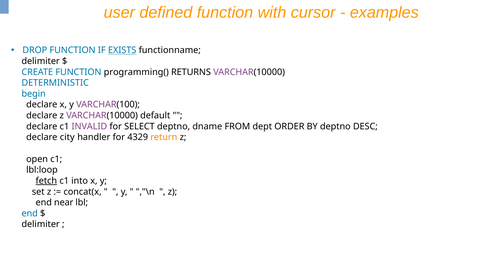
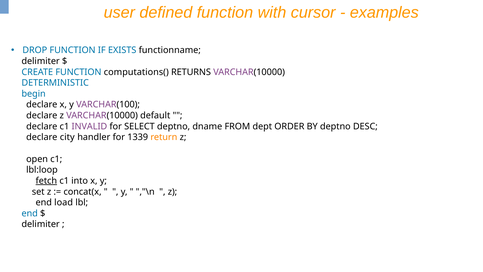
EXISTS underline: present -> none (122, 50)
programming(: programming( -> computations( (136, 72)
4329: 4329 -> 1339 (138, 137)
near: near -> load (64, 202)
